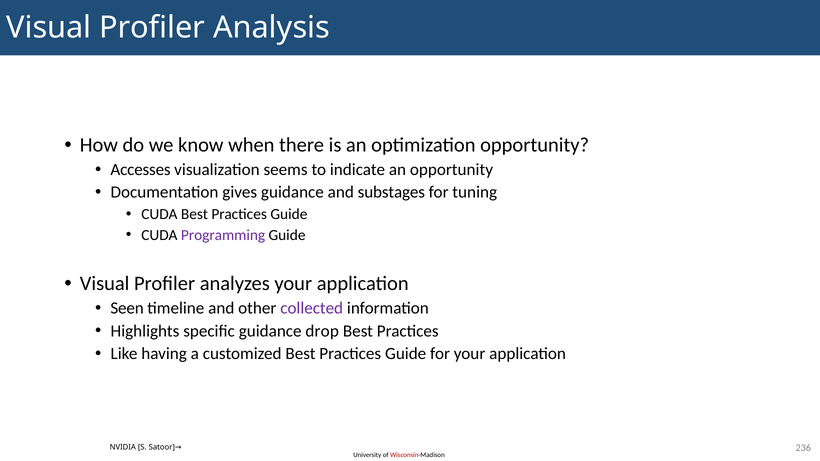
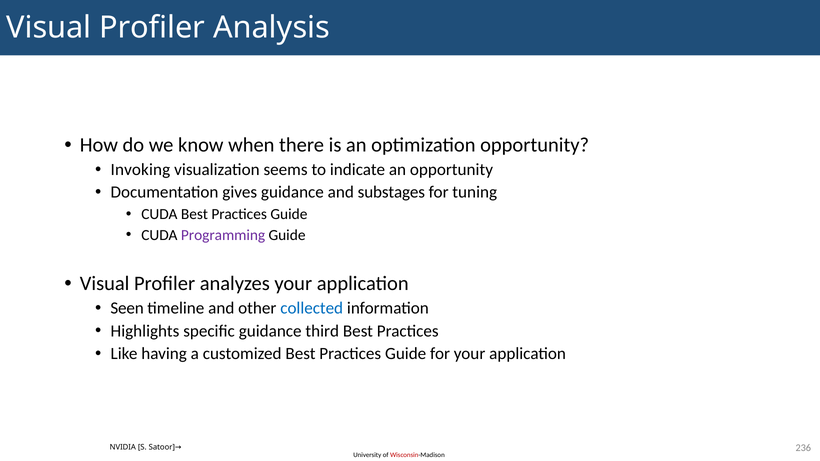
Accesses: Accesses -> Invoking (140, 170)
collected colour: purple -> blue (312, 308)
drop: drop -> third (322, 331)
